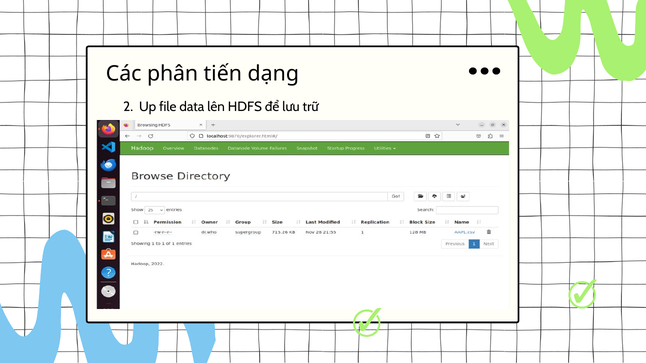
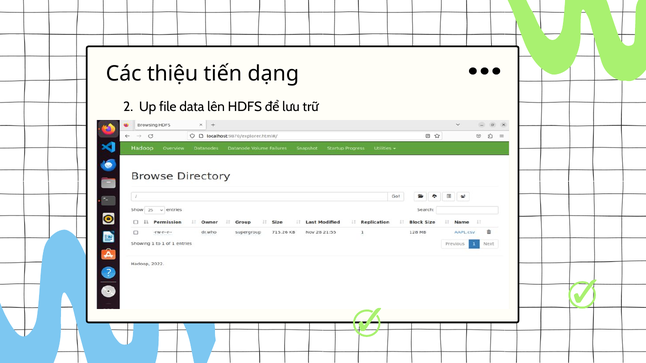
phân: phân -> thiệu (173, 74)
